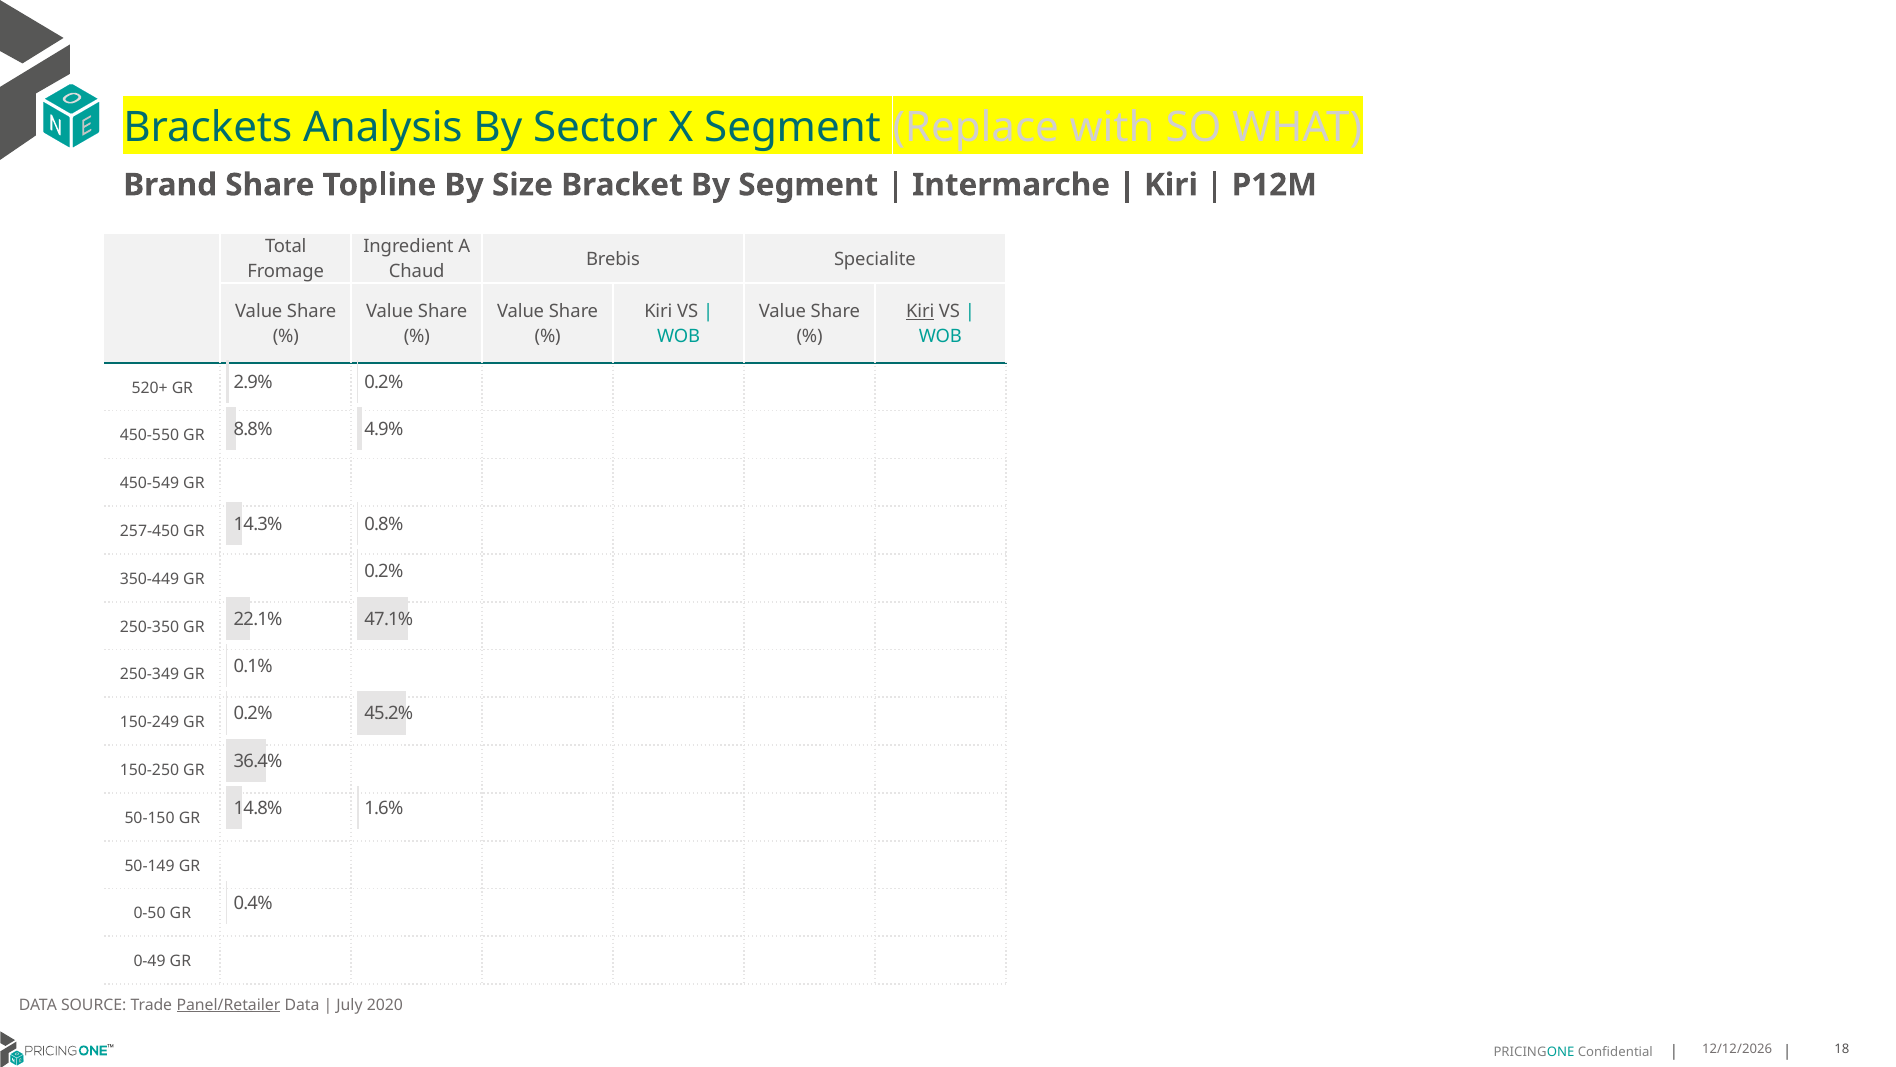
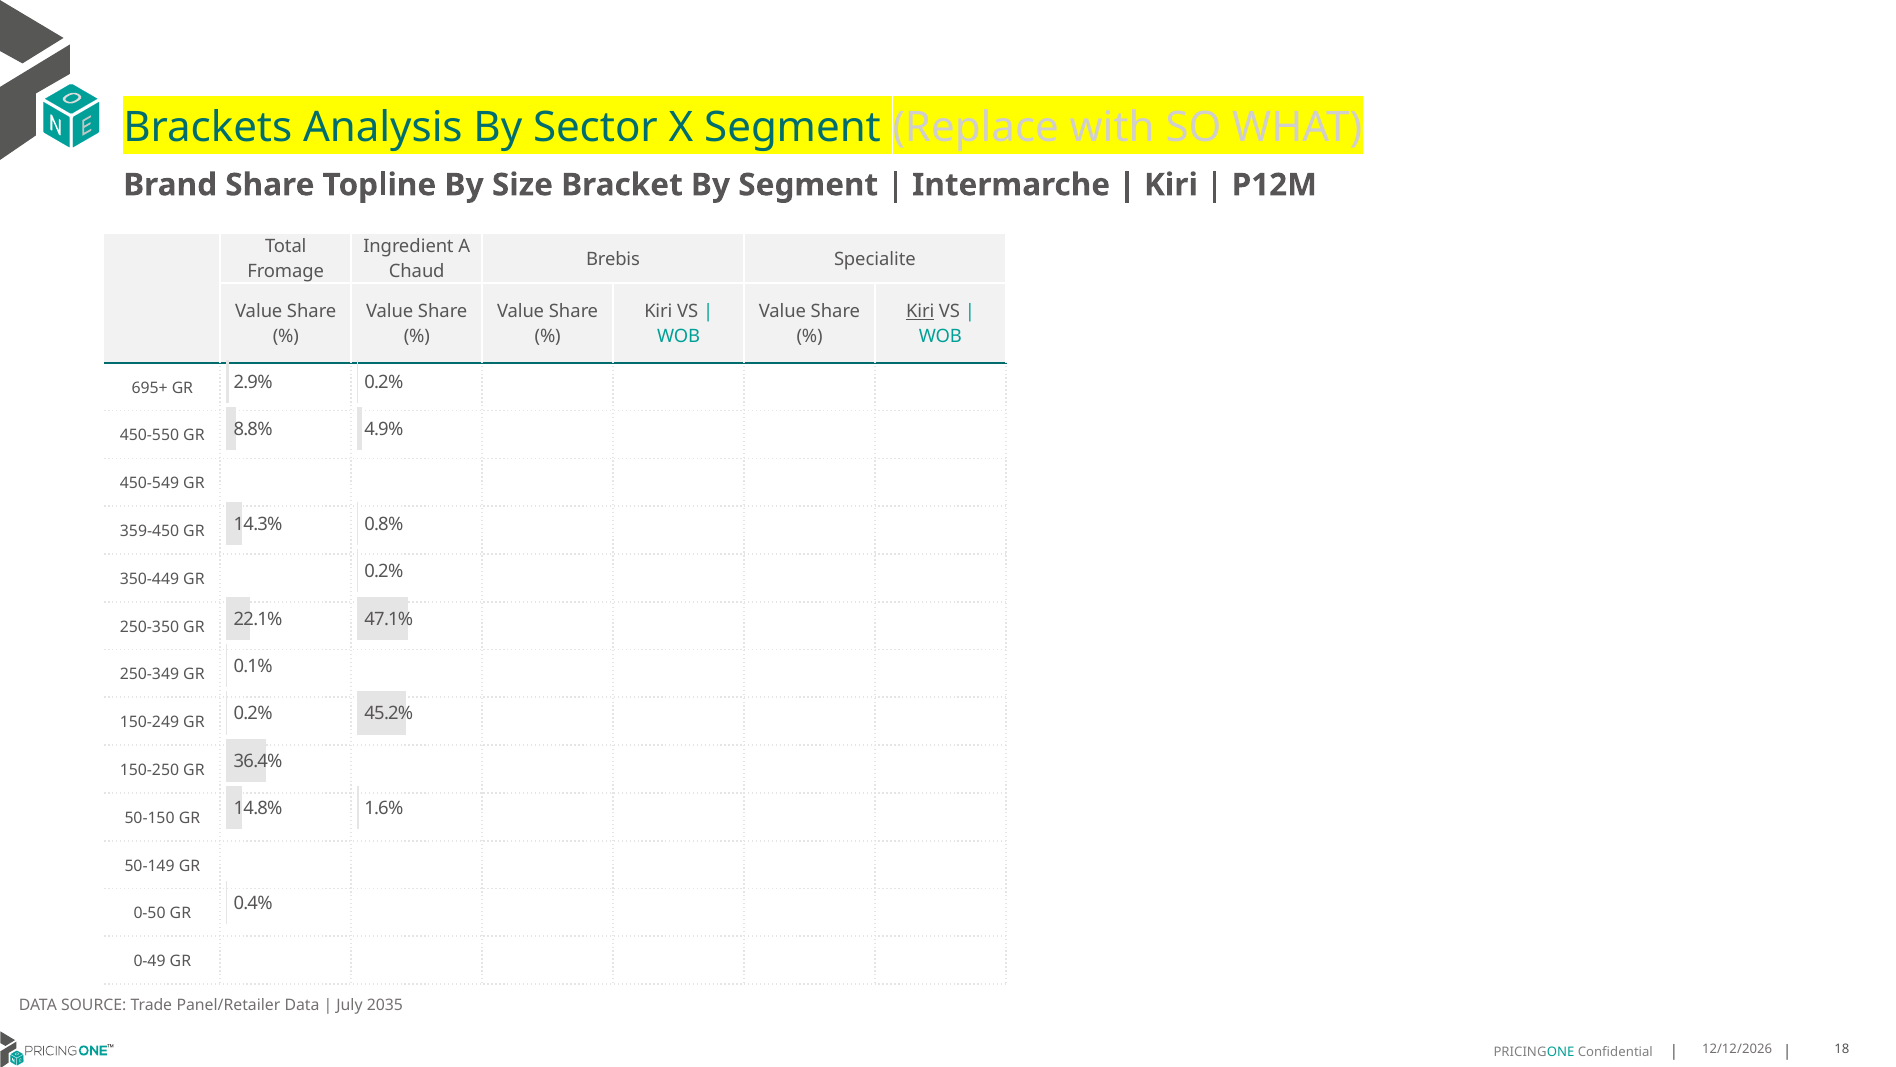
520+: 520+ -> 695+ (150, 388)
257-450: 257-450 -> 359-450 (150, 531)
Panel/Retailer underline: present -> none (228, 1005)
2020: 2020 -> 2035 (385, 1005)
